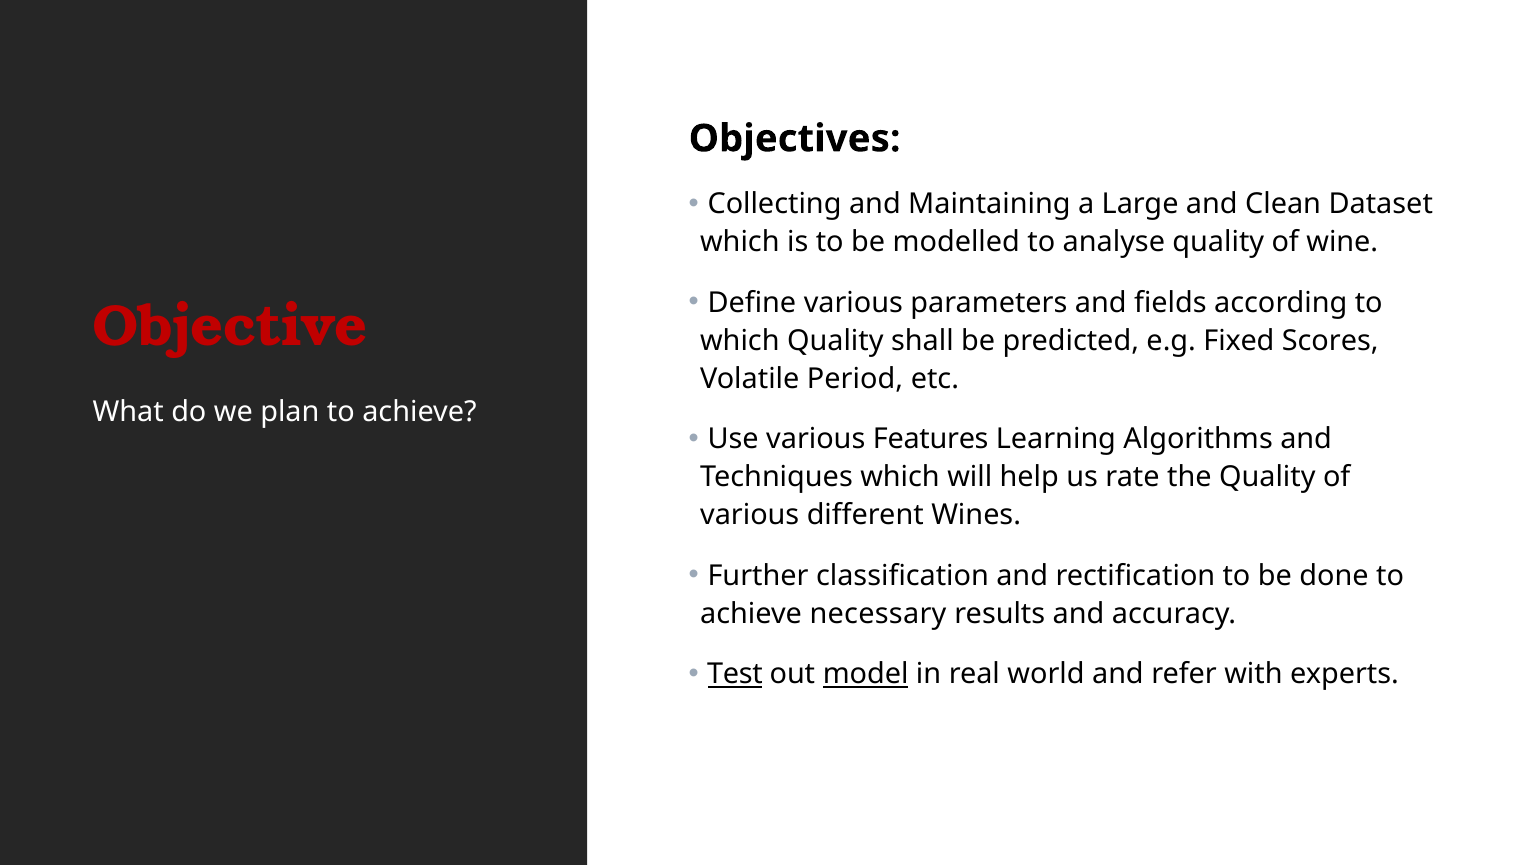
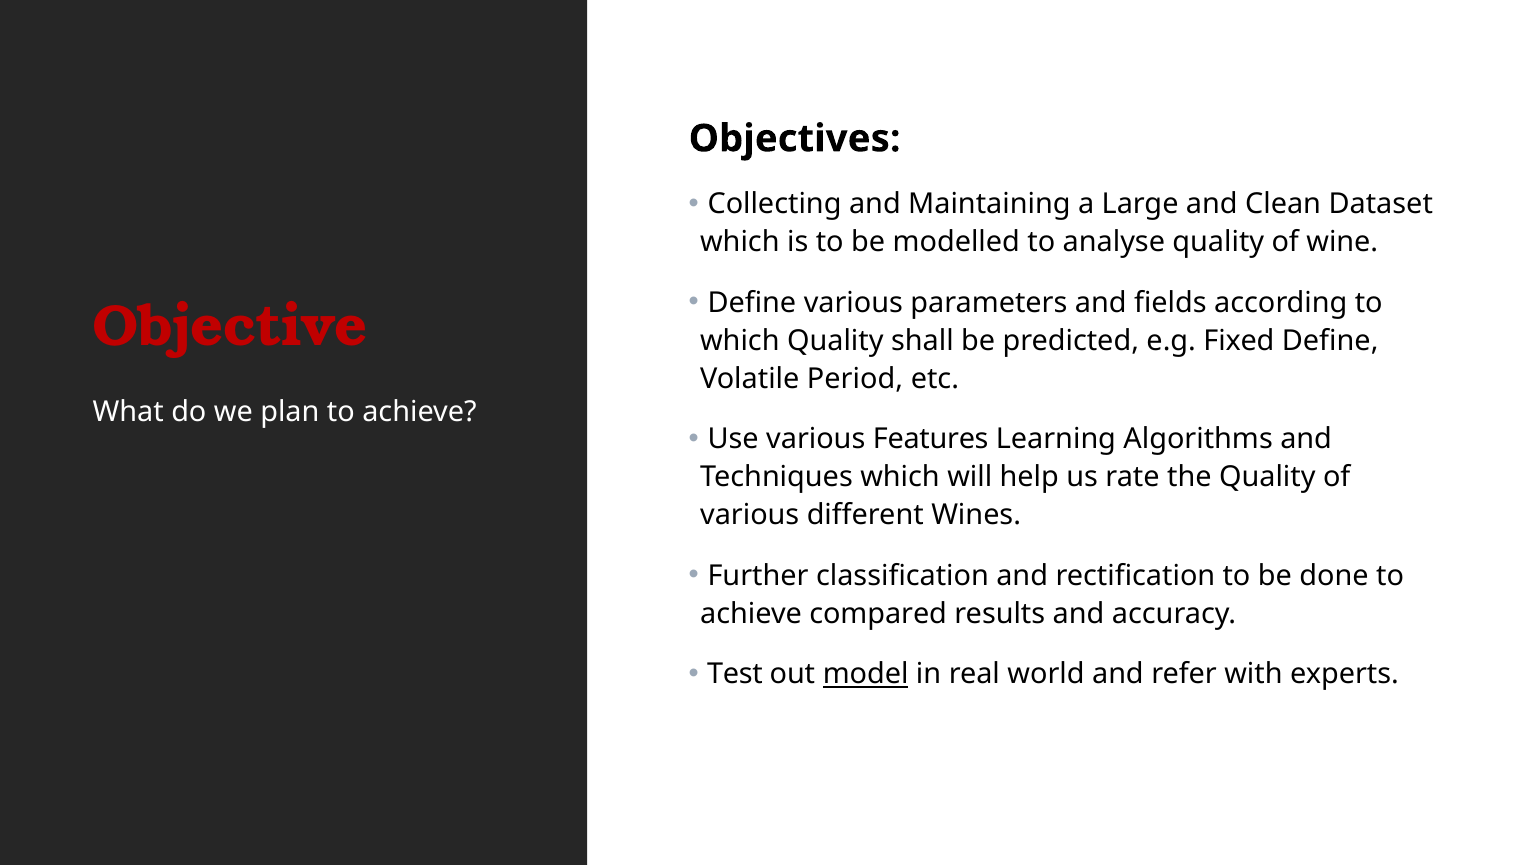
Fixed Scores: Scores -> Define (1330, 341)
necessary: necessary -> compared (878, 614)
Test underline: present -> none (735, 675)
